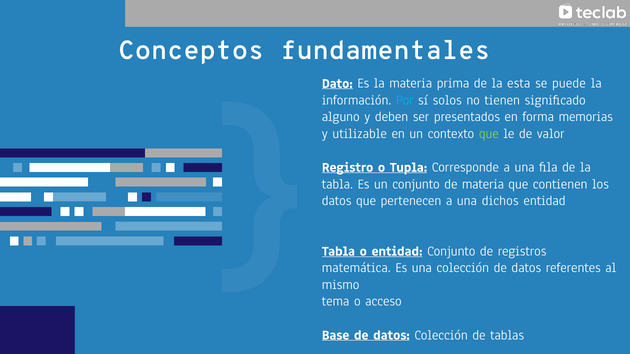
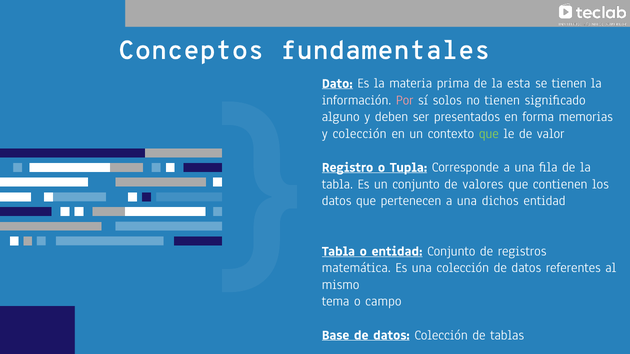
se puede: puede -> tienen (569, 83)
Por colour: light blue -> pink (405, 100)
y utilizable: utilizable -> colección (360, 134)
de materia: materia -> valores (483, 184)
acceso: acceso -> campo (383, 302)
